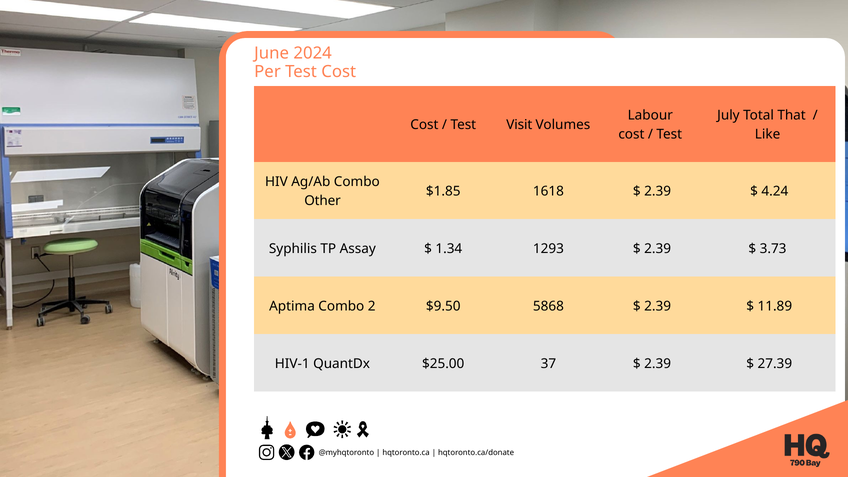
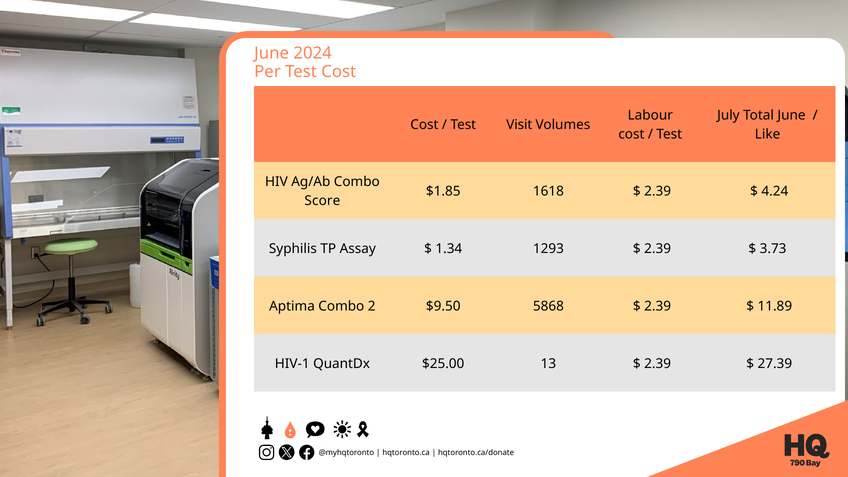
Total That: That -> June (792, 115)
Other: Other -> Score (322, 201)
37: 37 -> 13 (548, 364)
